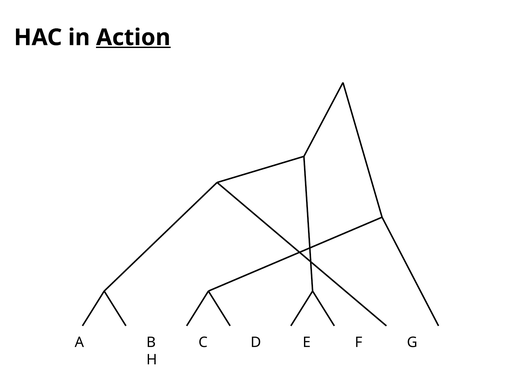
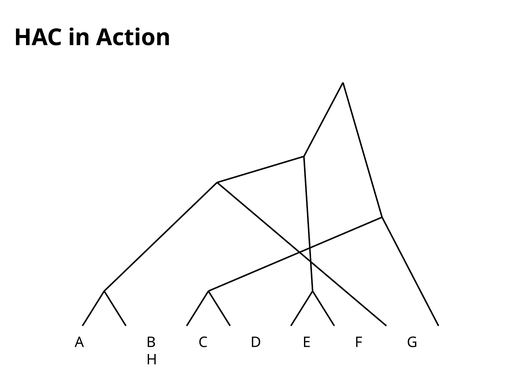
Action underline: present -> none (133, 37)
